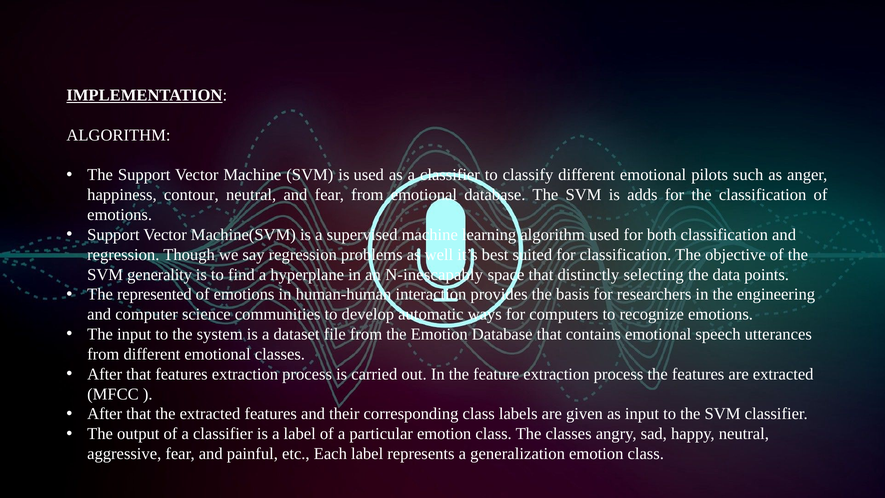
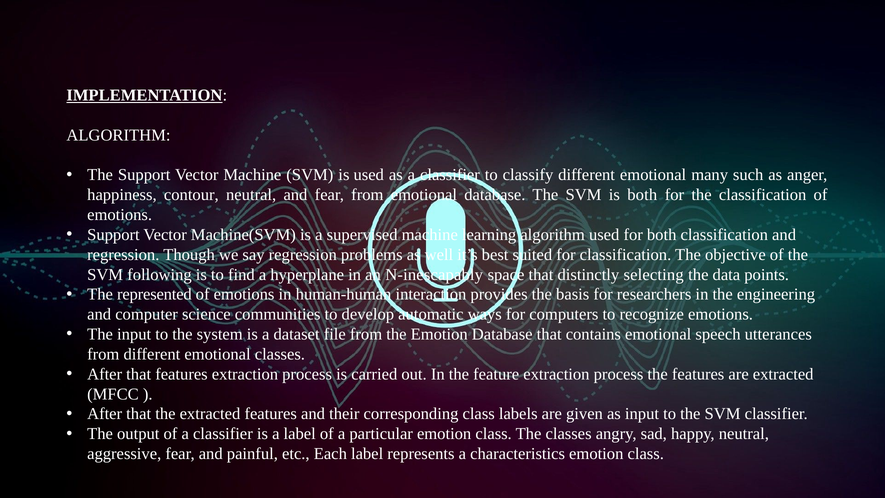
pilots: pilots -> many (710, 175)
is adds: adds -> both (642, 195)
generality: generality -> following (159, 274)
generalization: generalization -> characteristics (518, 454)
